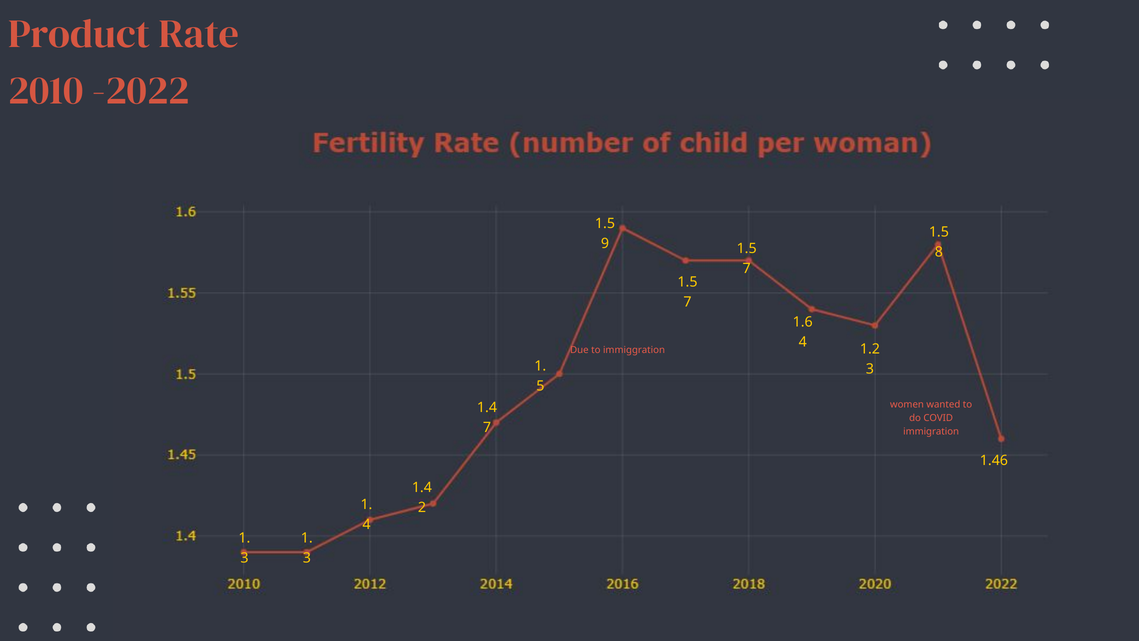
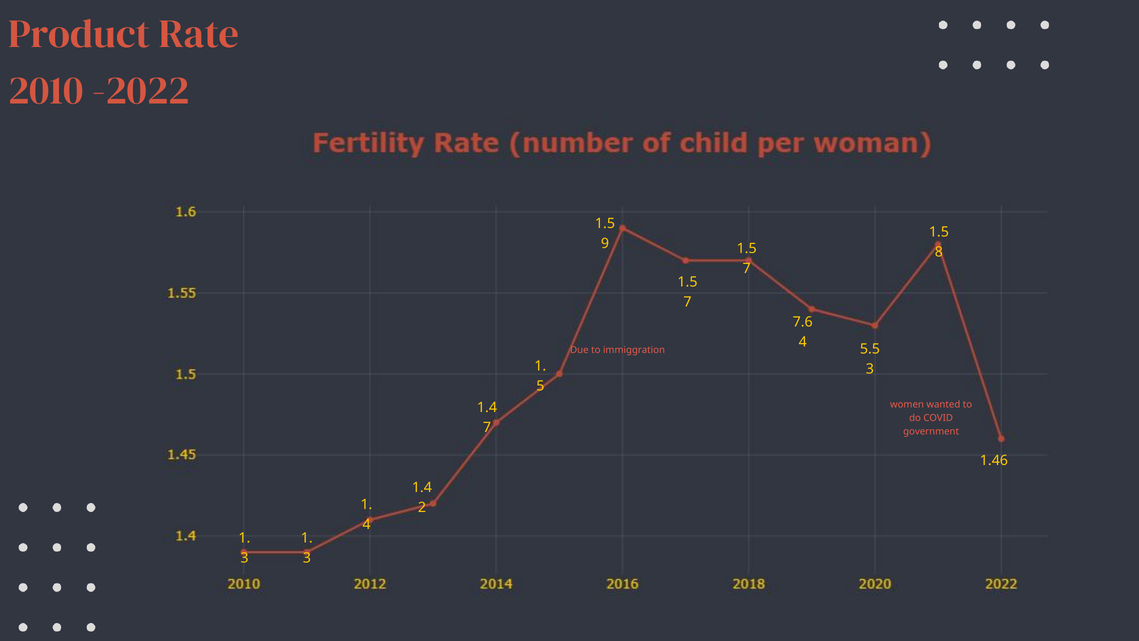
1.6: 1.6 -> 7.6 (803, 322)
1.2: 1.2 -> 5.5 (870, 349)
immigration: immigration -> government (931, 431)
